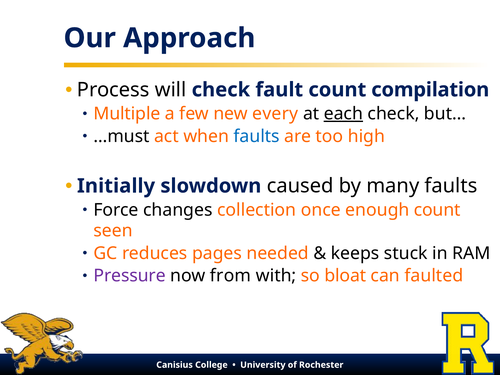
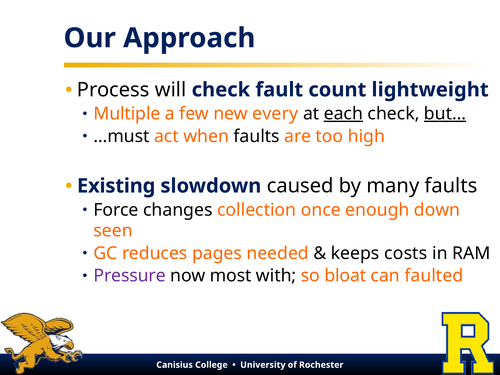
compilation: compilation -> lightweight (430, 90)
but… underline: none -> present (445, 114)
faults colour: blue -> black (257, 136)
Initially: Initially -> Existing (116, 186)
enough count: count -> down (437, 210)
stuck: stuck -> costs (406, 253)
from: from -> most (231, 276)
